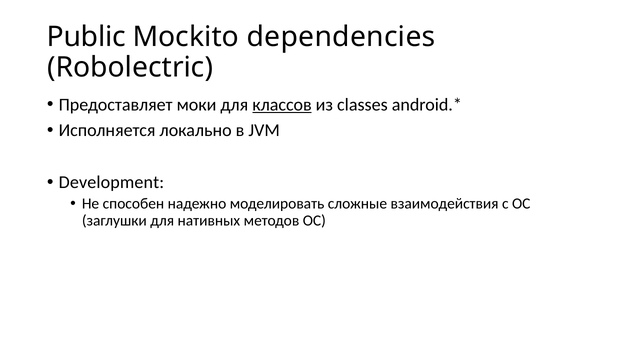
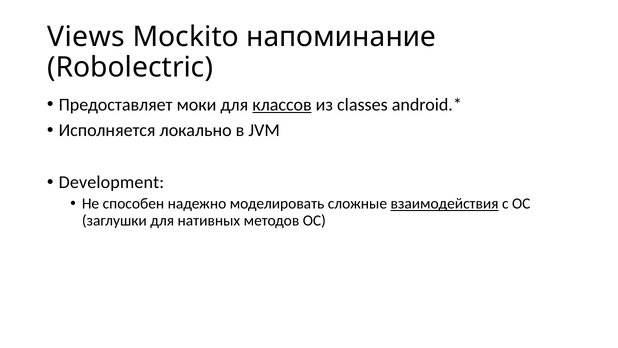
Public: Public -> Views (86, 37)
dependencies: dependencies -> напоминание (341, 37)
взаимодействия underline: none -> present (445, 204)
